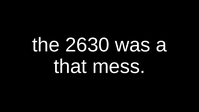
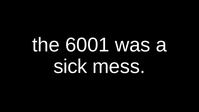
2630: 2630 -> 6001 (87, 45)
that: that -> sick (70, 66)
